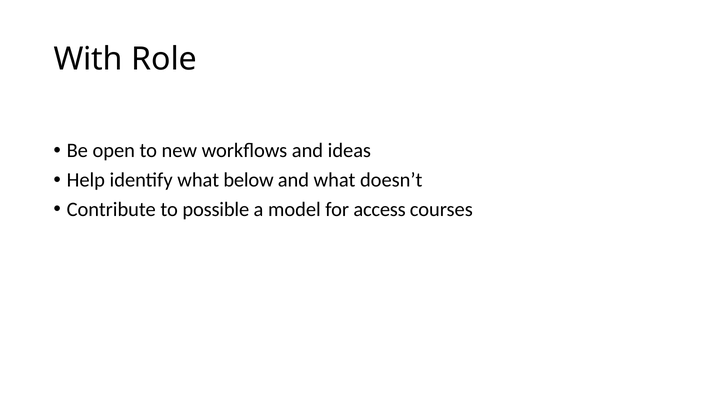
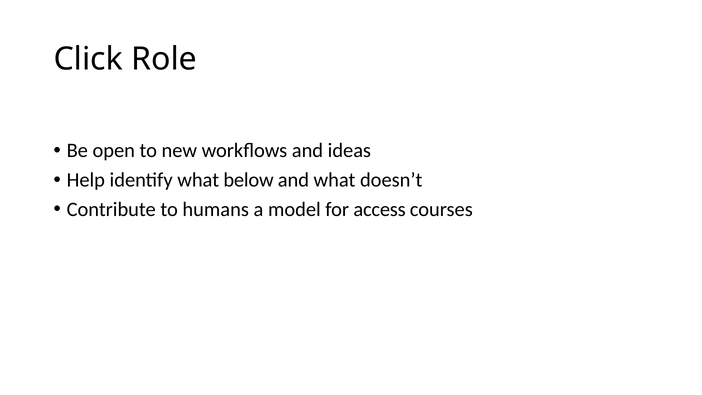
With: With -> Click (88, 59)
possible: possible -> humans (216, 209)
